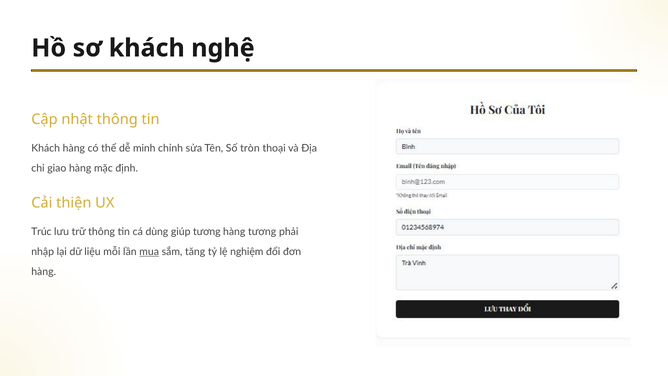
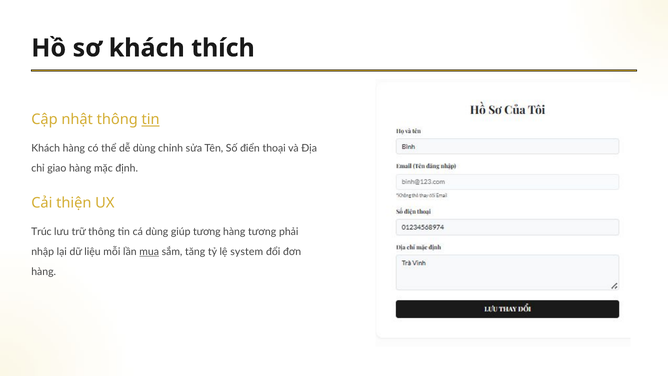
nghệ: nghệ -> thích (223, 48)
tin underline: none -> present (151, 120)
dễ minh: minh -> dùng (144, 148)
tròn: tròn -> điển (250, 148)
nghiệm: nghiệm -> system (247, 252)
